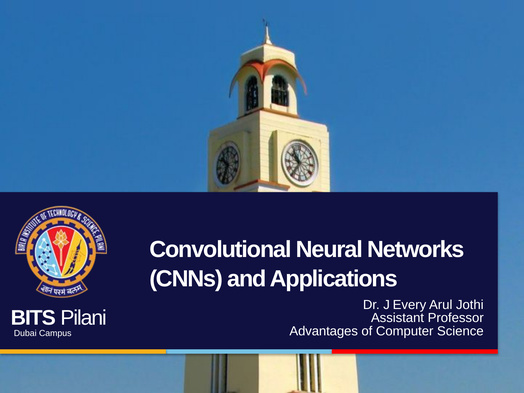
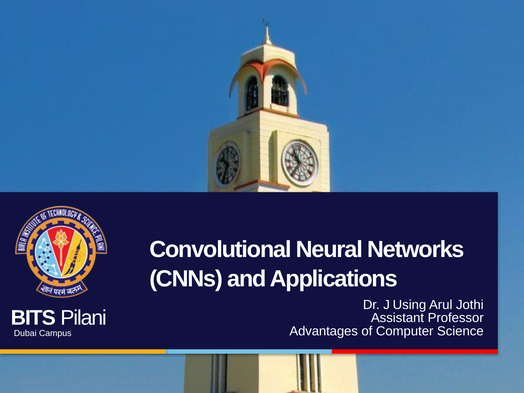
Every: Every -> Using (409, 305)
